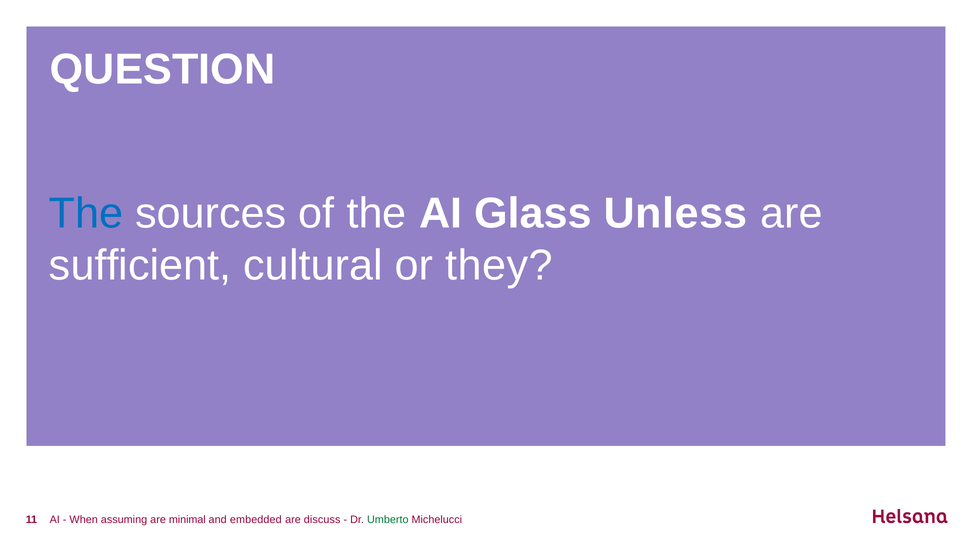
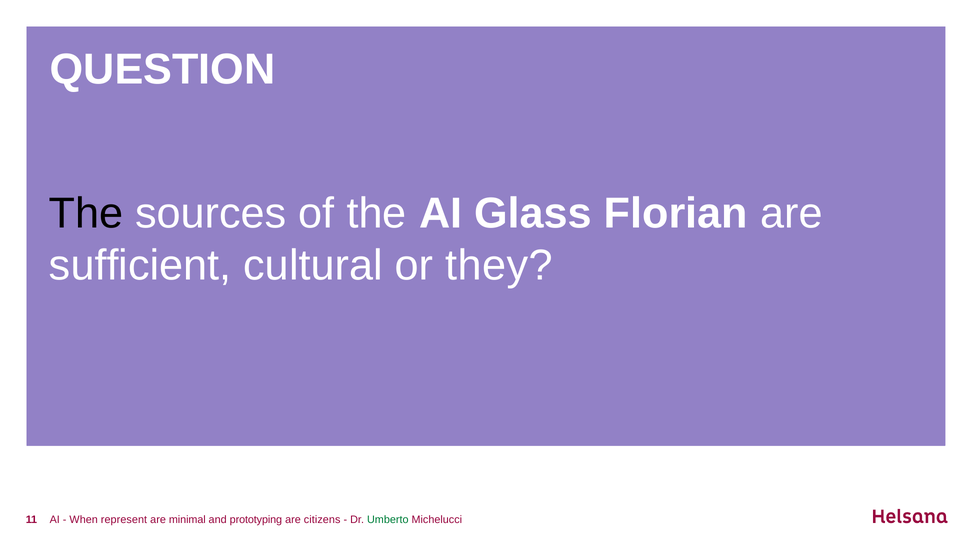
The colour: blue -> black (86, 214)
Unless: Unless -> Florian (676, 214)
assuming: assuming -> represent (124, 520)
embedded: embedded -> prototyping (256, 520)
discuss: discuss -> citizens (322, 520)
